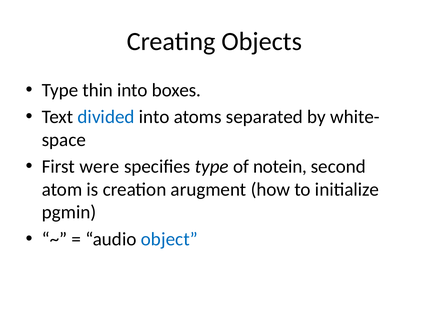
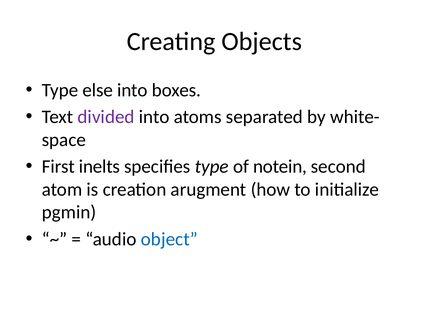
thin: thin -> else (98, 90)
divided colour: blue -> purple (106, 117)
were: were -> inelts (100, 166)
